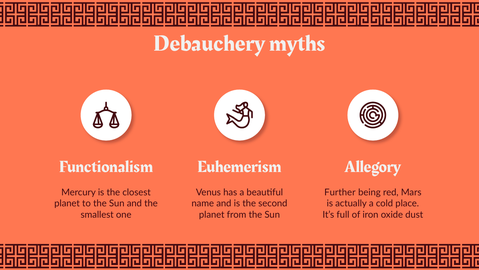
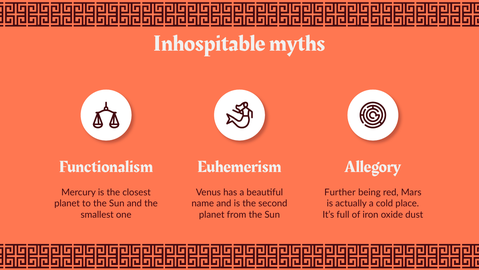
Debauchery: Debauchery -> Inhospitable (210, 43)
